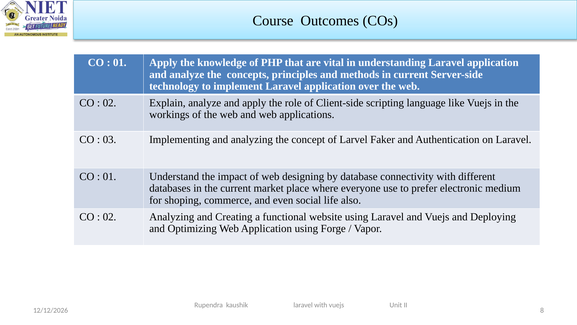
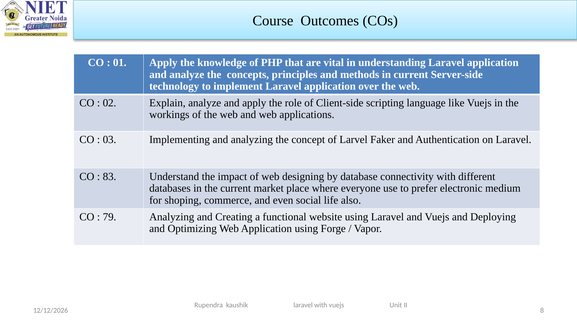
01: 01 -> 83 (110, 176)
02: 02 -> 79 (110, 216)
